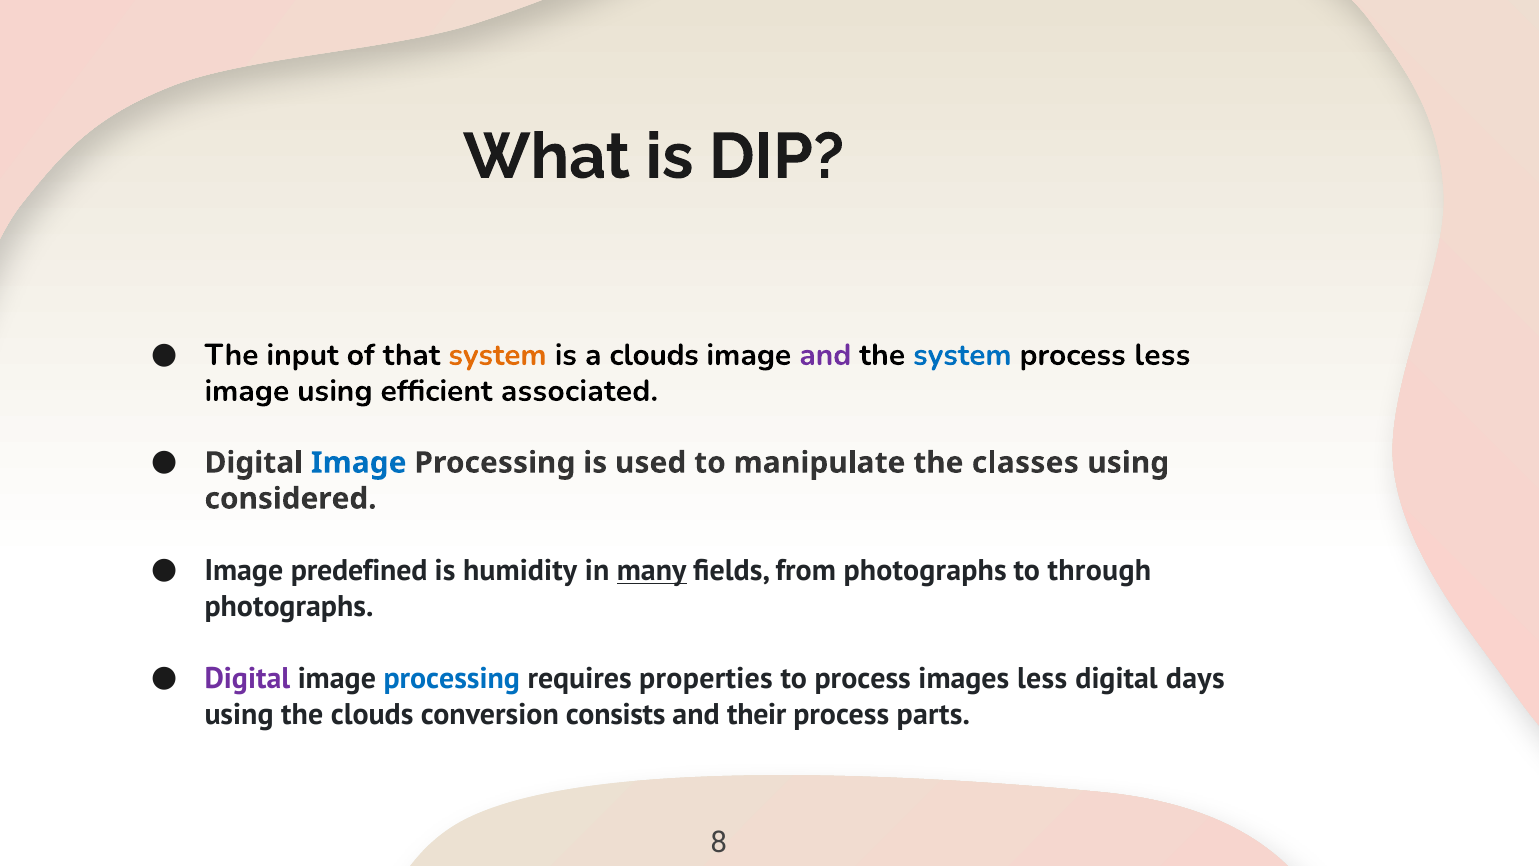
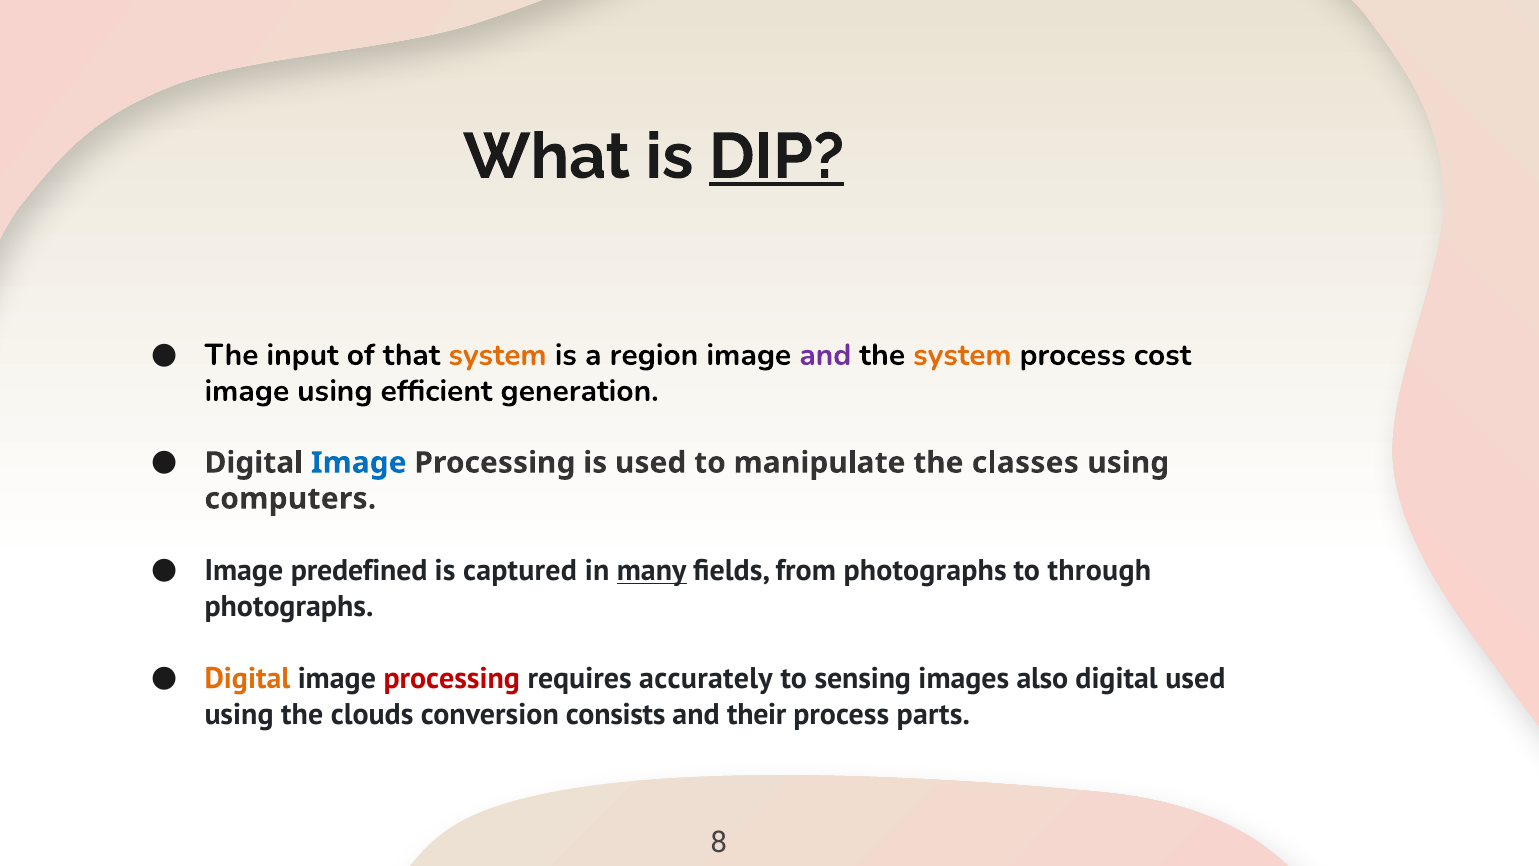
DIP underline: none -> present (777, 157)
a clouds: clouds -> region (654, 355)
system colour: blue -> orange (962, 355)
process less: less -> cost (1163, 355)
associated: associated -> generation (580, 391)
considered: considered -> computers (290, 499)
humidity: humidity -> captured (520, 570)
Digital colour: purple -> orange (247, 678)
processing colour: blue -> red (452, 678)
properties: properties -> accurately (706, 678)
to process: process -> sensing (863, 678)
images less: less -> also (1042, 678)
digital days: days -> used (1195, 678)
